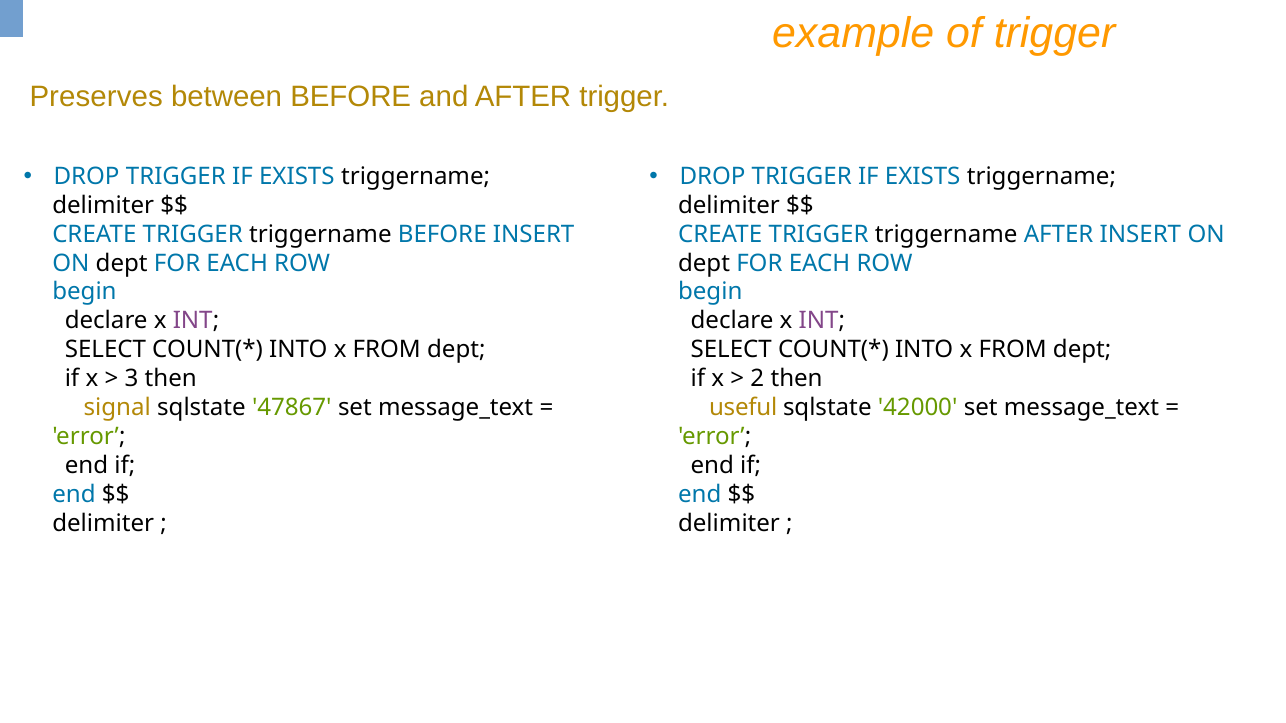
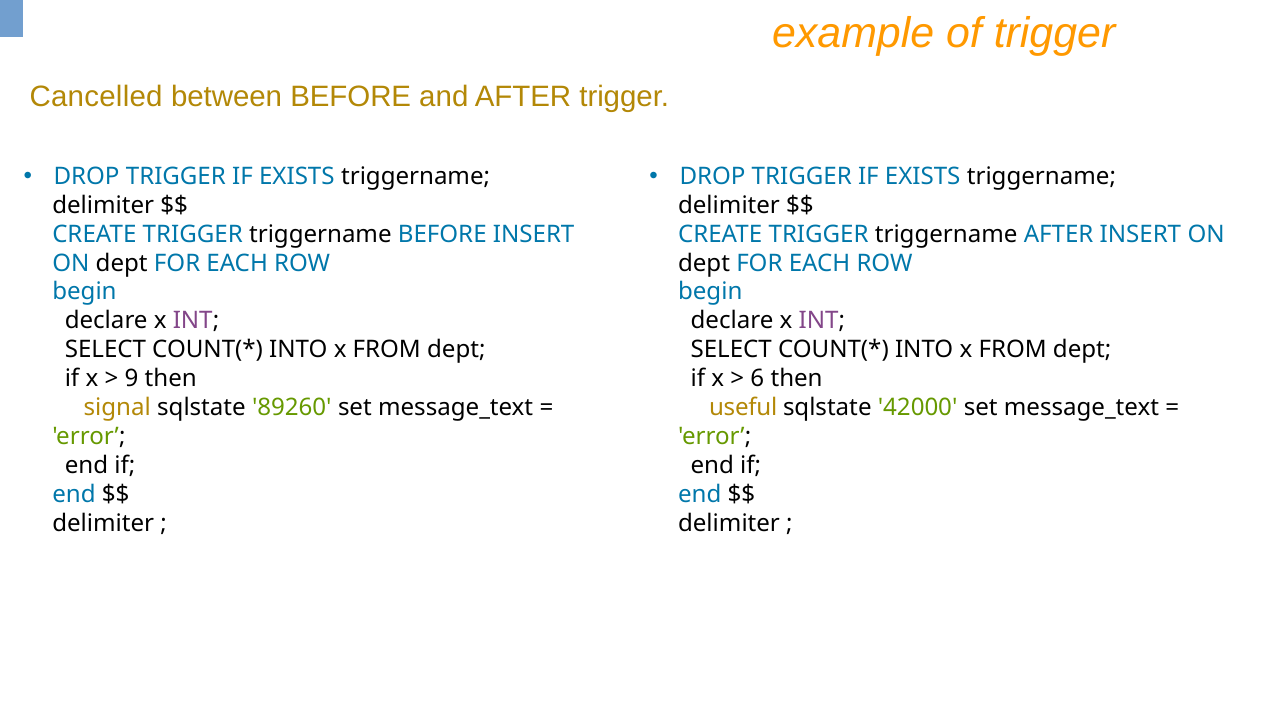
Preserves: Preserves -> Cancelled (96, 97)
3: 3 -> 9 (132, 379)
2: 2 -> 6 (757, 379)
47867: 47867 -> 89260 (292, 408)
